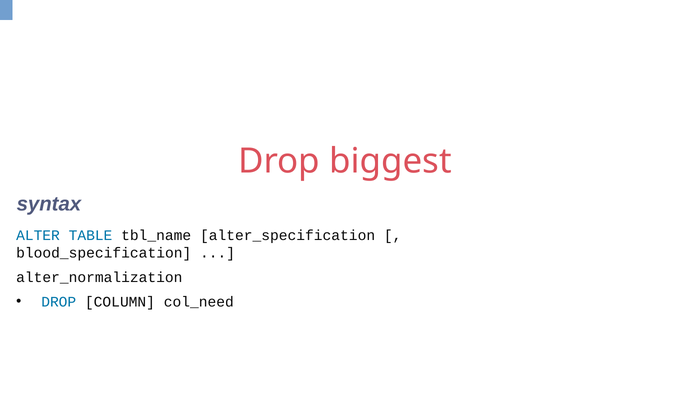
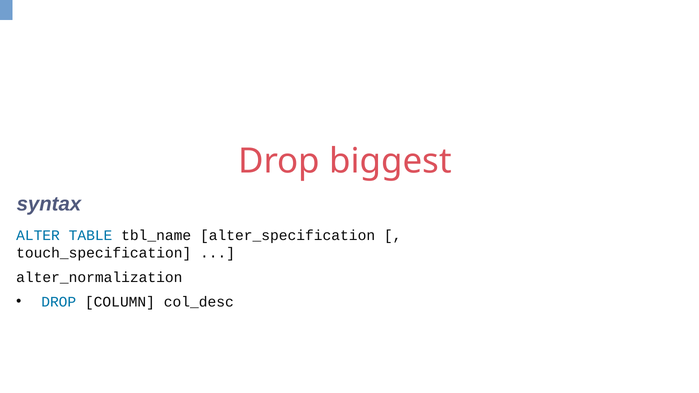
blood_specification: blood_specification -> touch_specification (104, 253)
col_need: col_need -> col_desc (199, 302)
